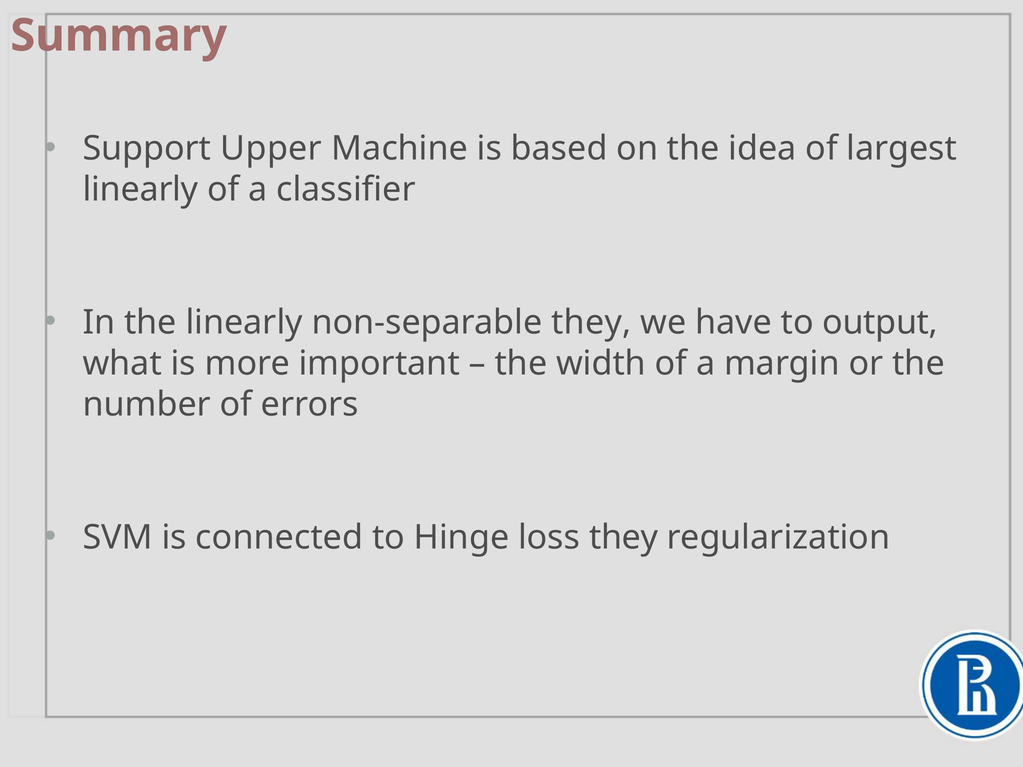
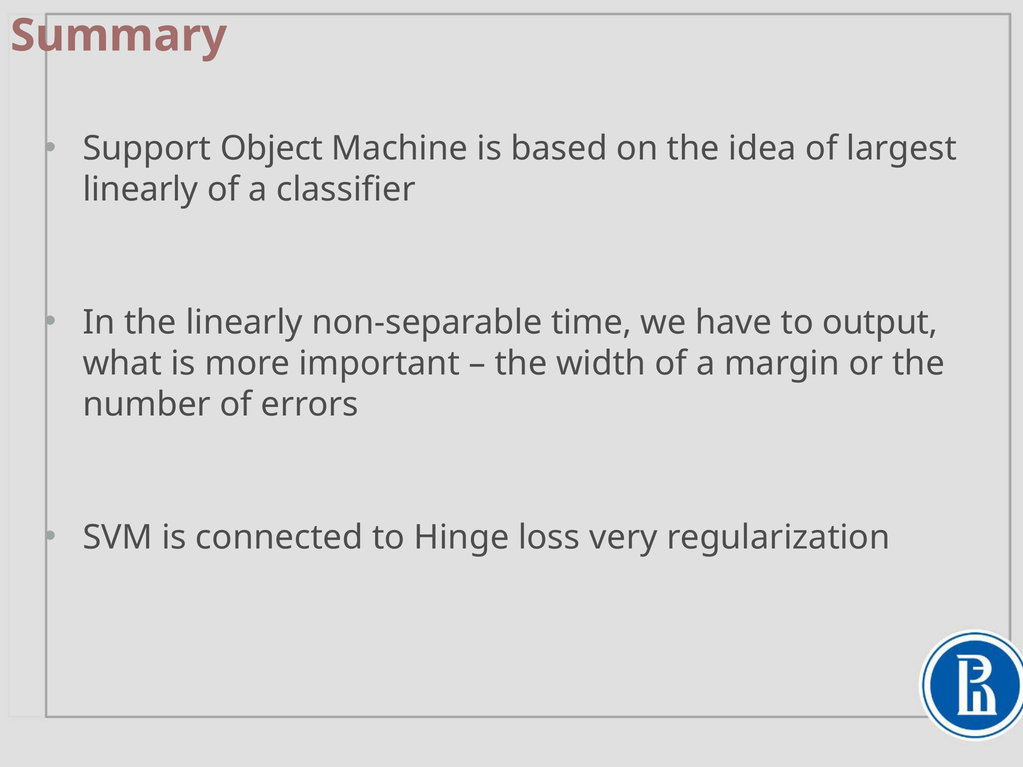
Upper: Upper -> Object (272, 149)
non-separable they: they -> time (591, 323)
loss they: they -> very (623, 537)
